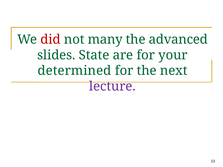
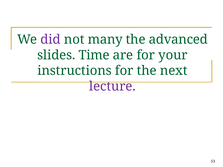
did colour: red -> purple (51, 40)
State: State -> Time (94, 55)
determined: determined -> instructions (75, 71)
